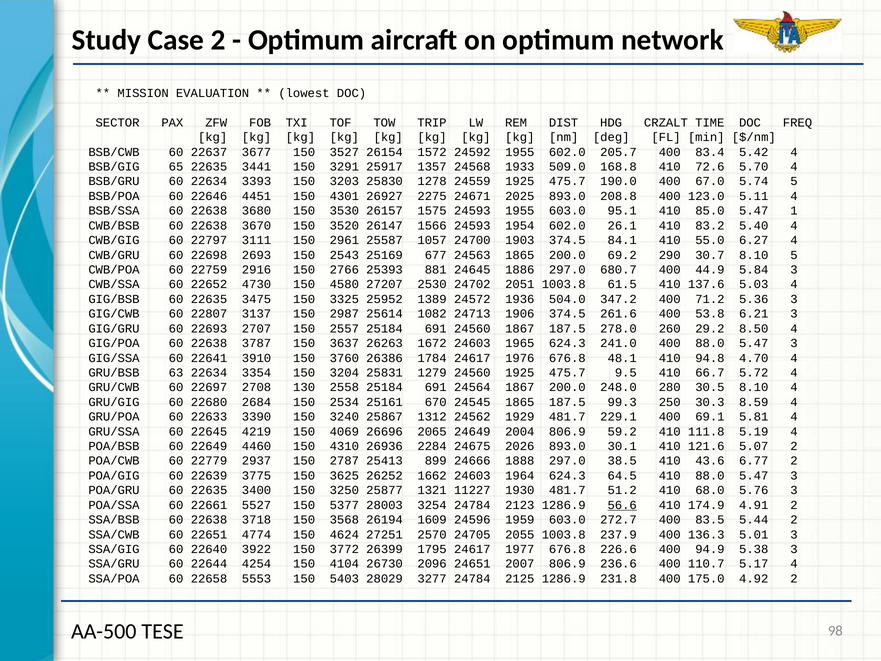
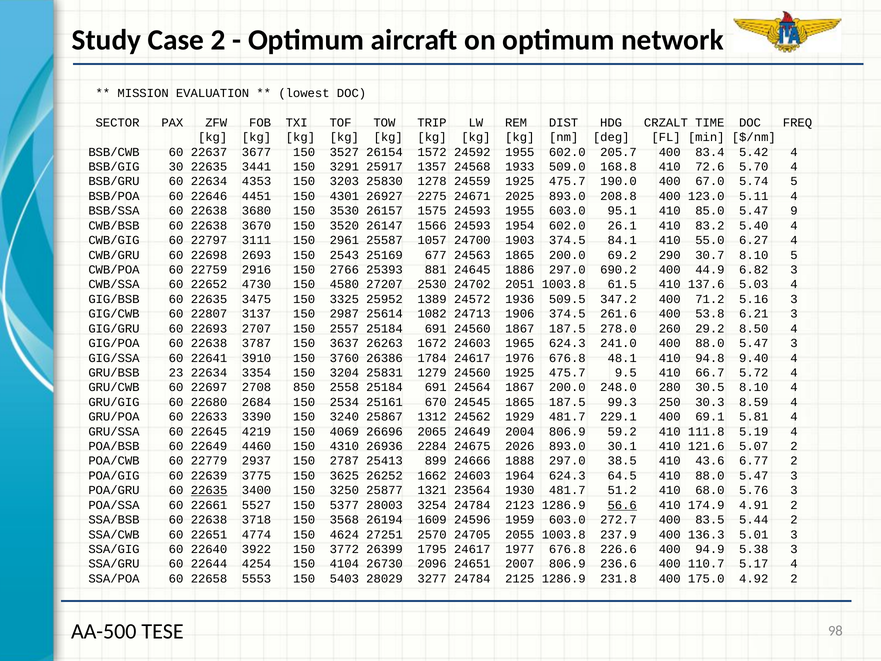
65: 65 -> 30 (176, 167)
3393: 3393 -> 4353 (257, 181)
1: 1 -> 9 (794, 211)
680.7: 680.7 -> 690.2 (619, 270)
5.84: 5.84 -> 6.82 (754, 270)
504.0: 504.0 -> 509.5 (567, 299)
5.36: 5.36 -> 5.16 (754, 299)
4.70: 4.70 -> 9.40 (754, 358)
63: 63 -> 23 (176, 373)
130: 130 -> 850 (304, 387)
22635 underline: none -> present (209, 490)
11227: 11227 -> 23564 (472, 490)
